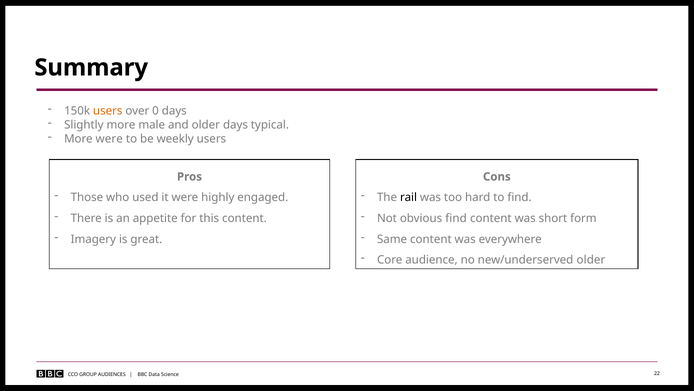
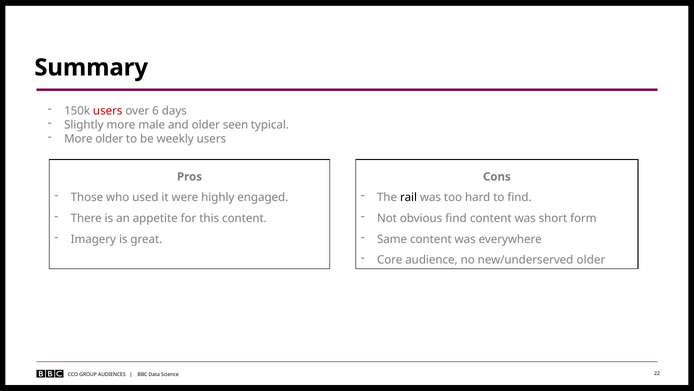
users colour: orange -> red (108, 111)
0: 0 -> 6 (156, 111)
older days: days -> seen (236, 125)
More were: were -> older (109, 139)
